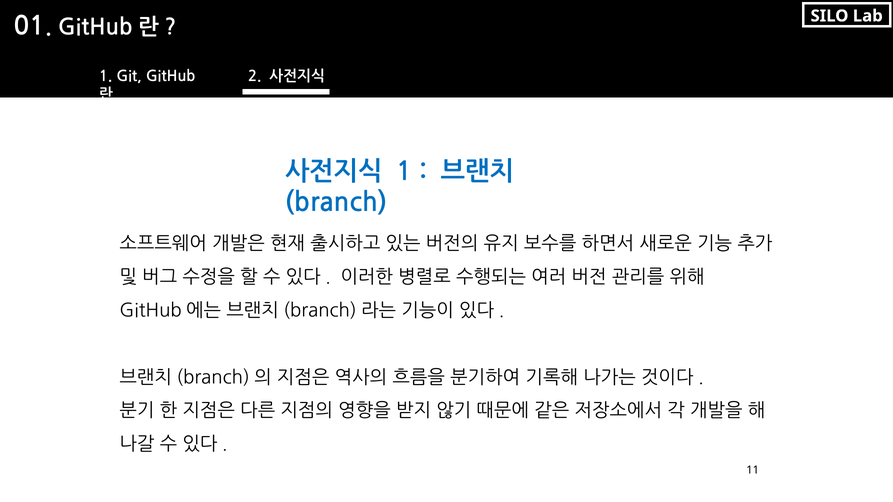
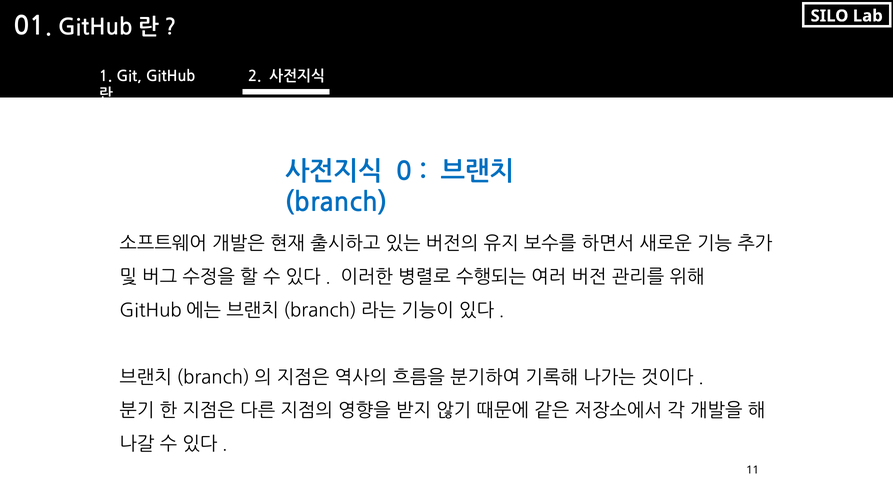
1: 1 -> 0 (404, 172)
